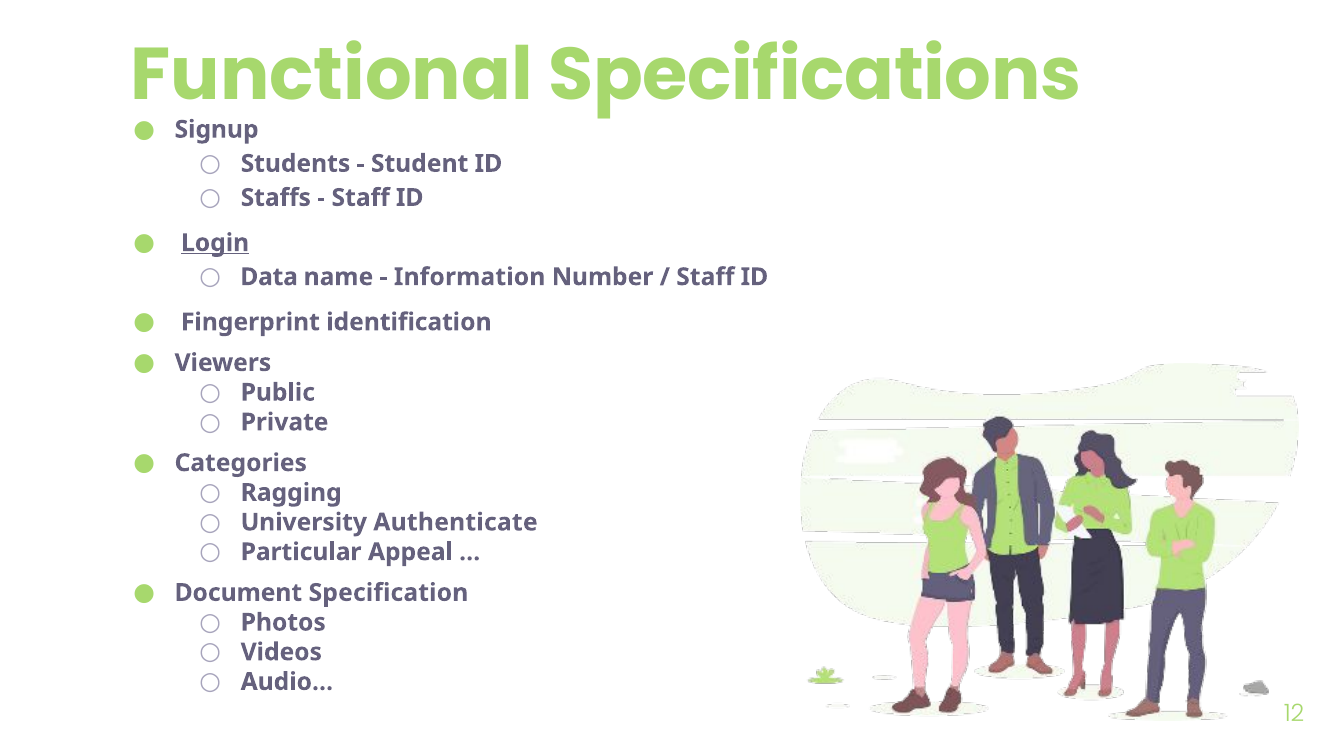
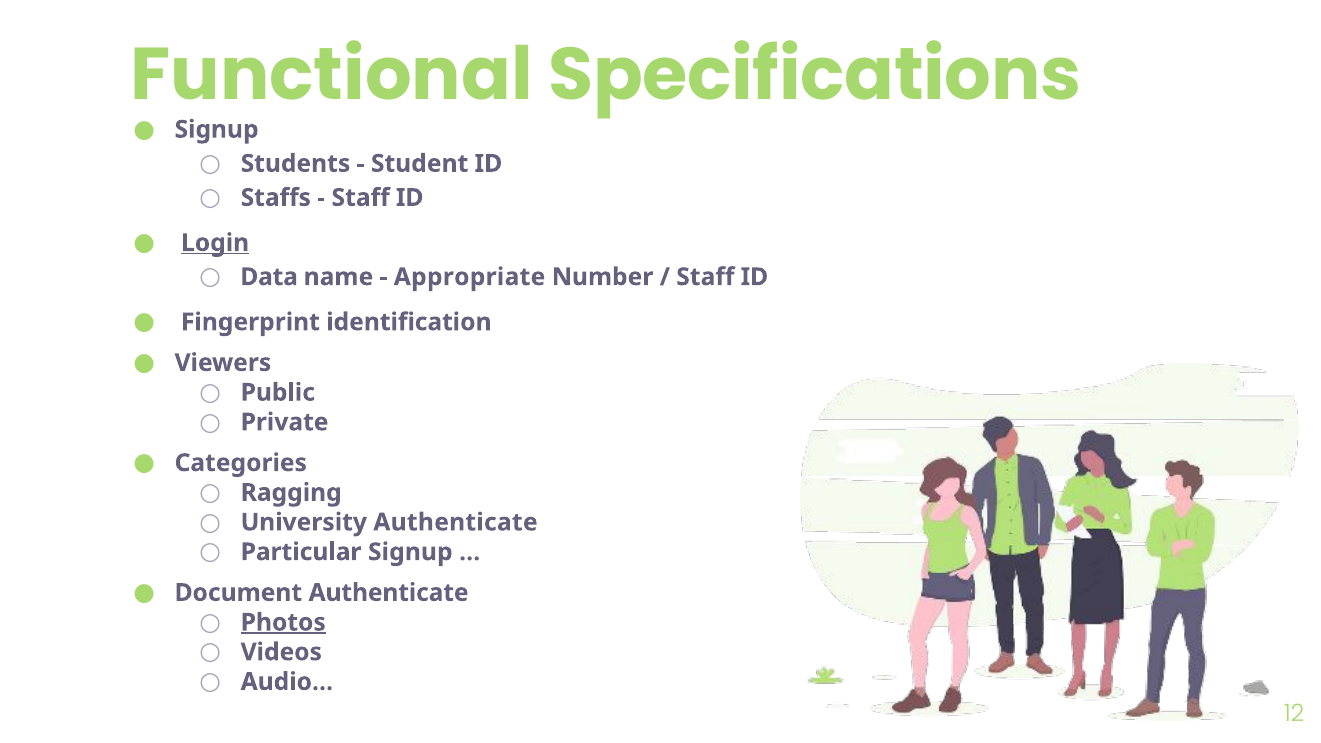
Information: Information -> Appropriate (470, 277)
Particular Appeal: Appeal -> Signup (410, 552)
Document Specification: Specification -> Authenticate (389, 593)
Photos underline: none -> present (283, 622)
